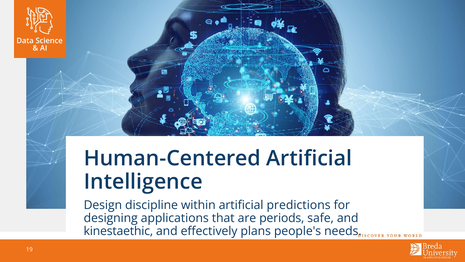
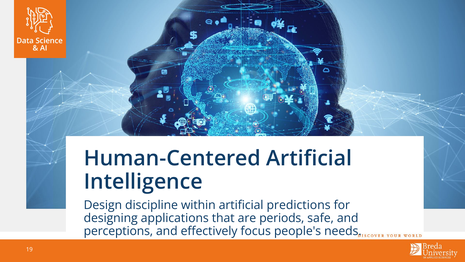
kinestaethic: kinestaethic -> perceptions (118, 231)
plans: plans -> focus (256, 231)
